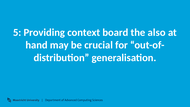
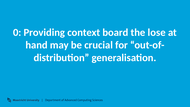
5: 5 -> 0 (17, 32)
also: also -> lose (157, 32)
